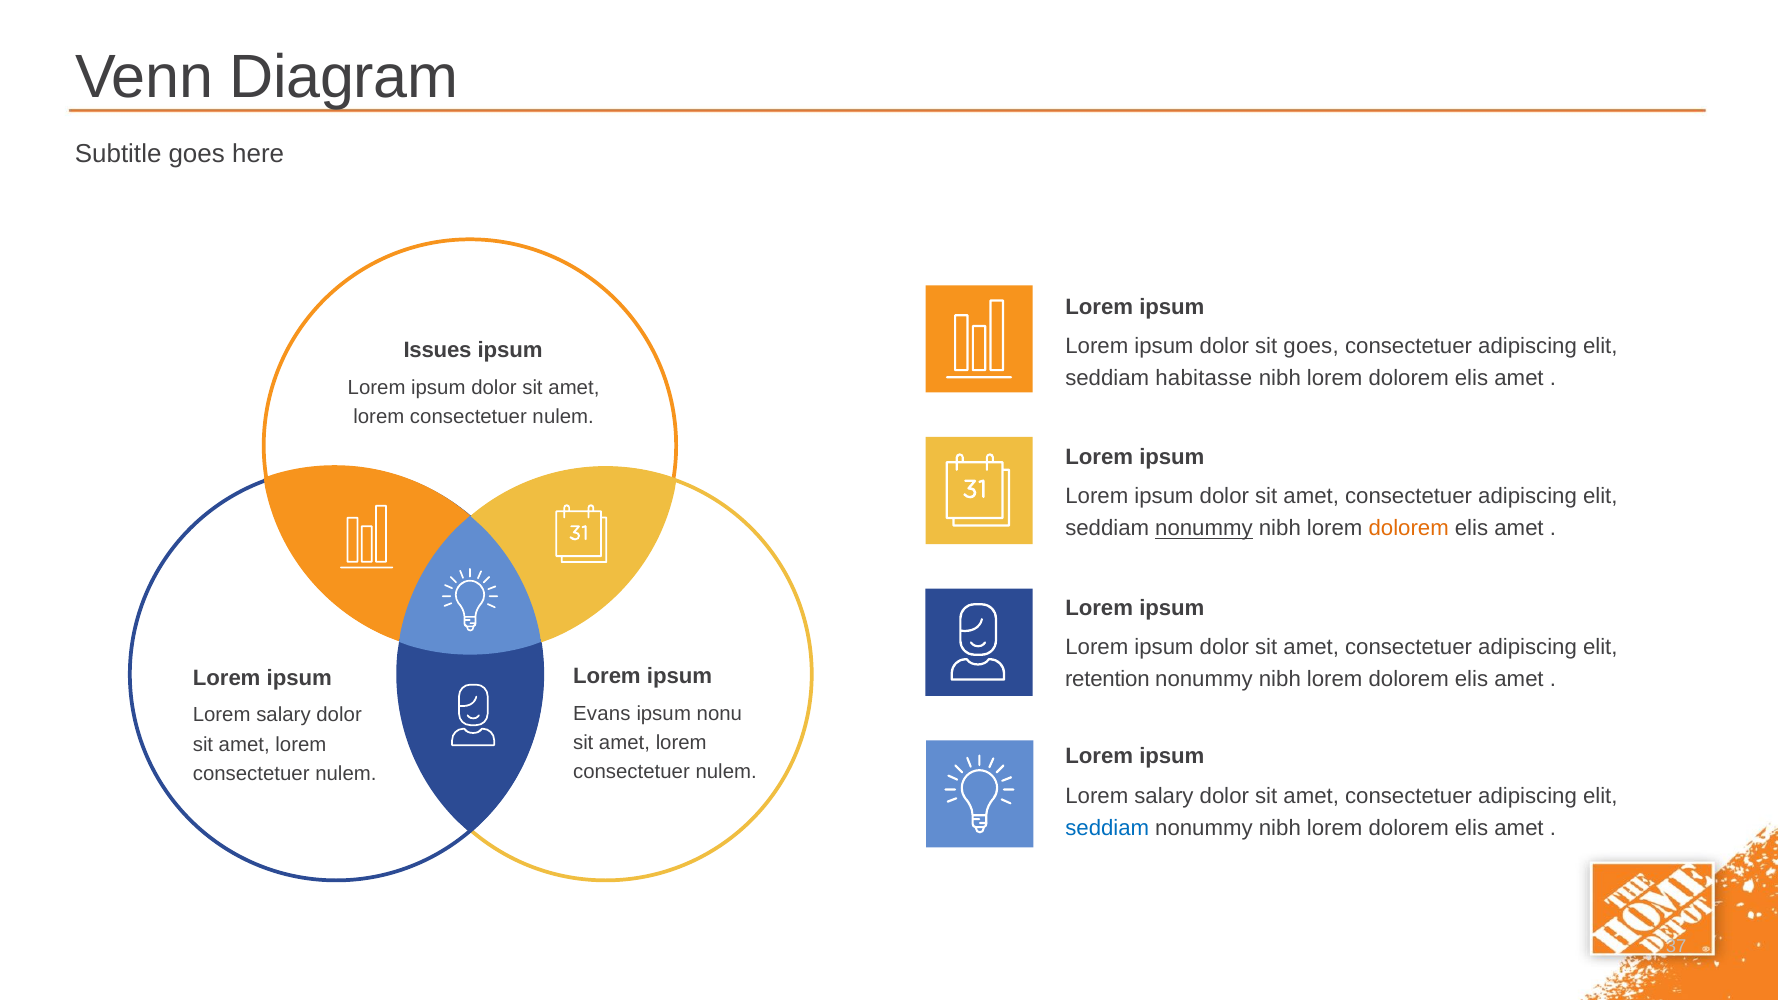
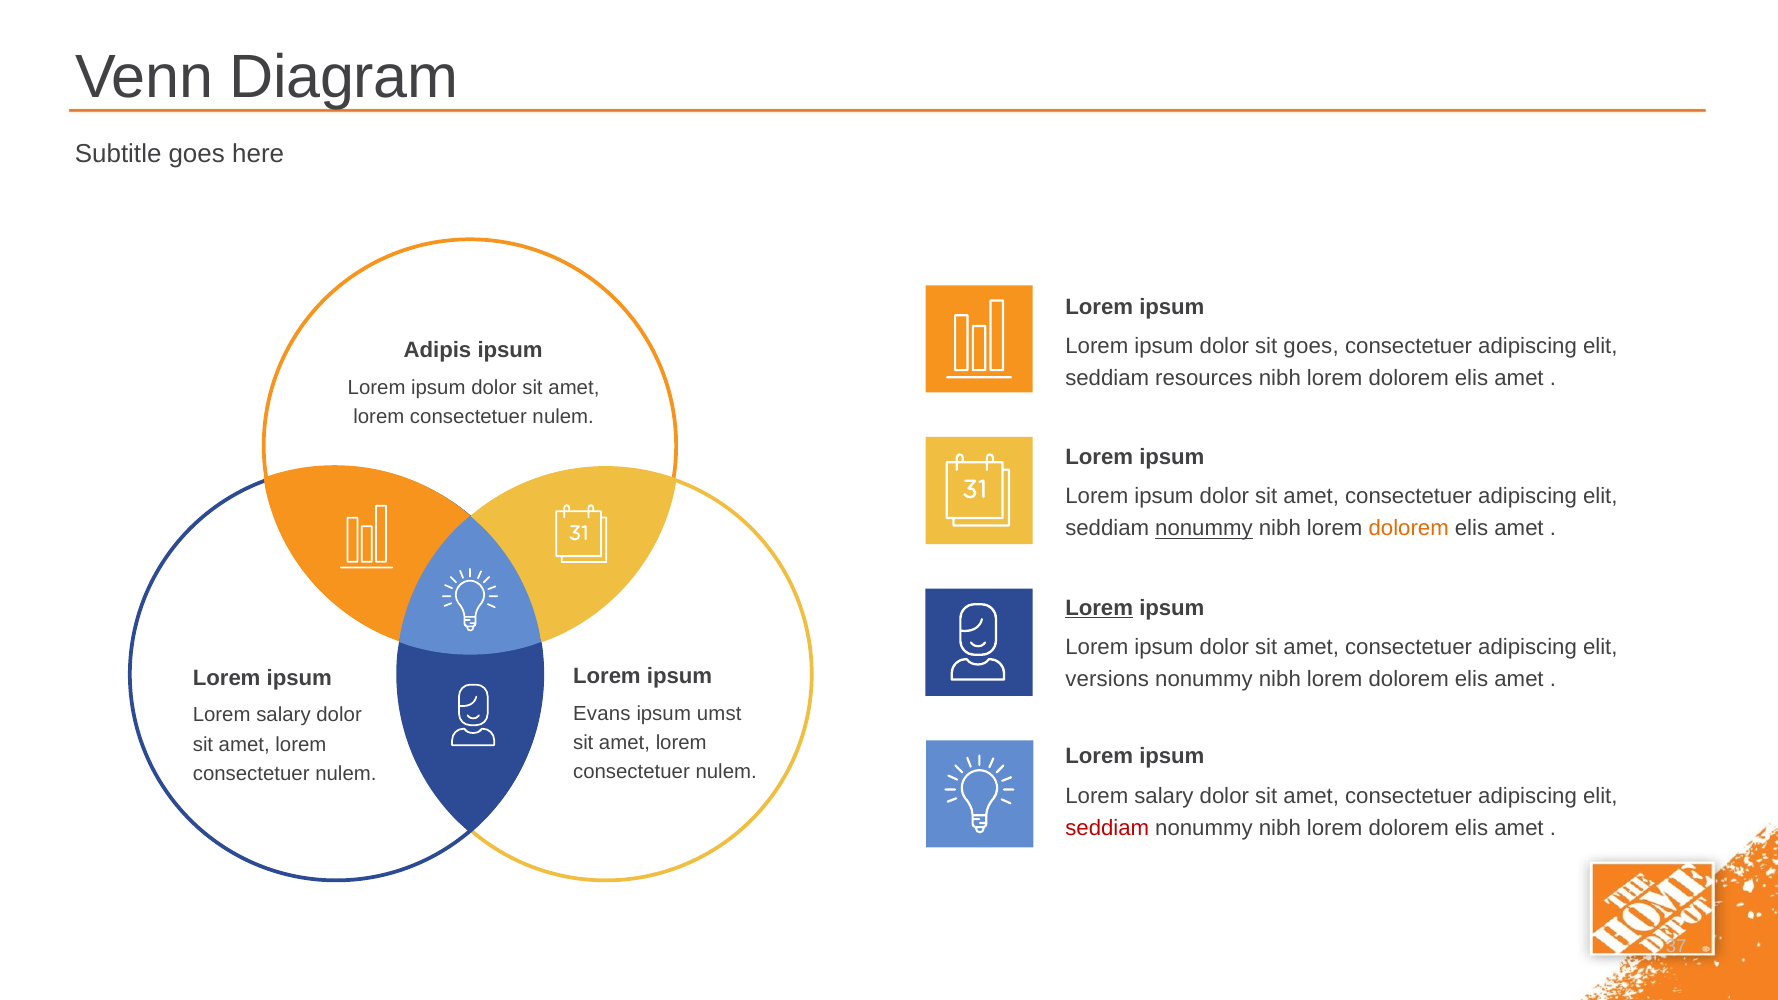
Issues: Issues -> Adipis (437, 351)
habitasse: habitasse -> resources (1204, 379)
Lorem underline: none -> present (1099, 608)
retention: retention -> versions (1107, 679)
nonu: nonu -> umst (719, 714)
seddiam colour: blue -> red (1107, 828)
